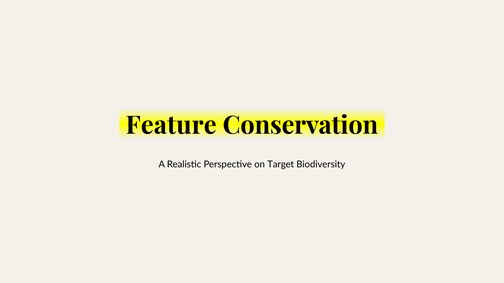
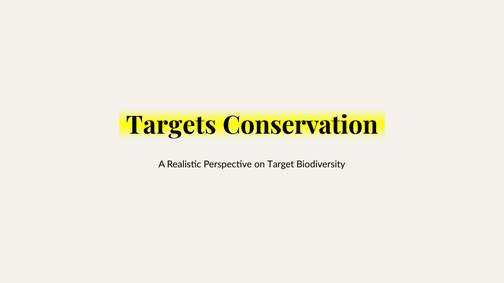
Feature: Feature -> Targets (171, 126)
